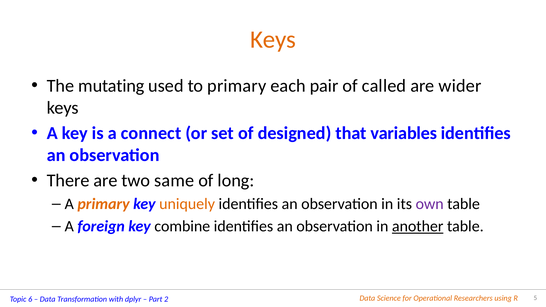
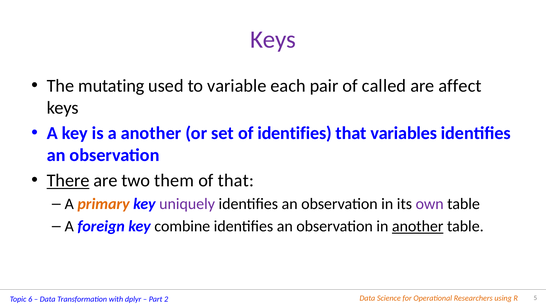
Keys colour: orange -> purple (273, 40)
to primary: primary -> variable (237, 86)
wider: wider -> affect (460, 86)
a connect: connect -> another (151, 133)
of designed: designed -> identifies (295, 133)
There underline: none -> present (68, 181)
same: same -> them (174, 181)
of long: long -> that (236, 181)
uniquely colour: orange -> purple (187, 204)
